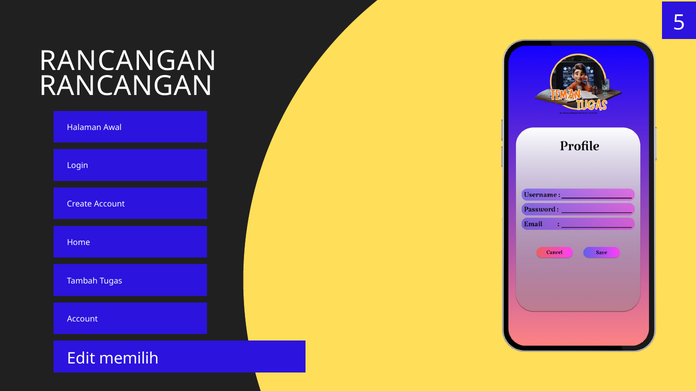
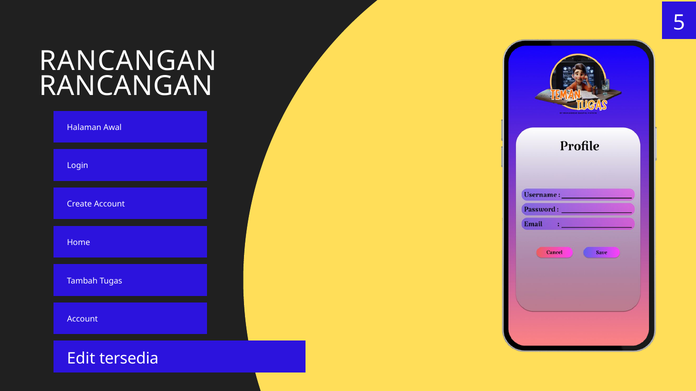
memilih: memilih -> tersedia (129, 359)
